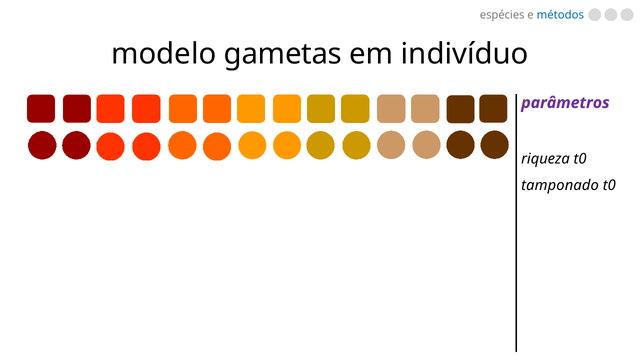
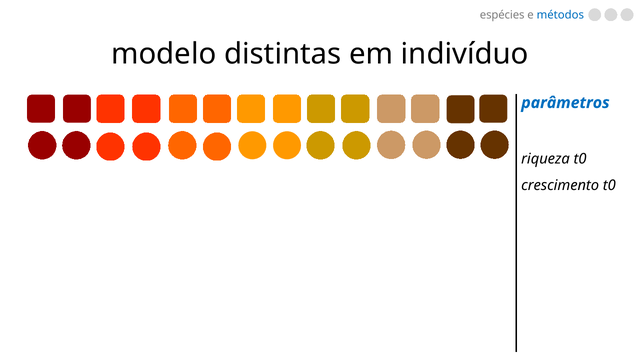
gametas: gametas -> distintas (283, 54)
parâmetros colour: purple -> blue (565, 103)
tamponado: tamponado -> crescimento (560, 185)
